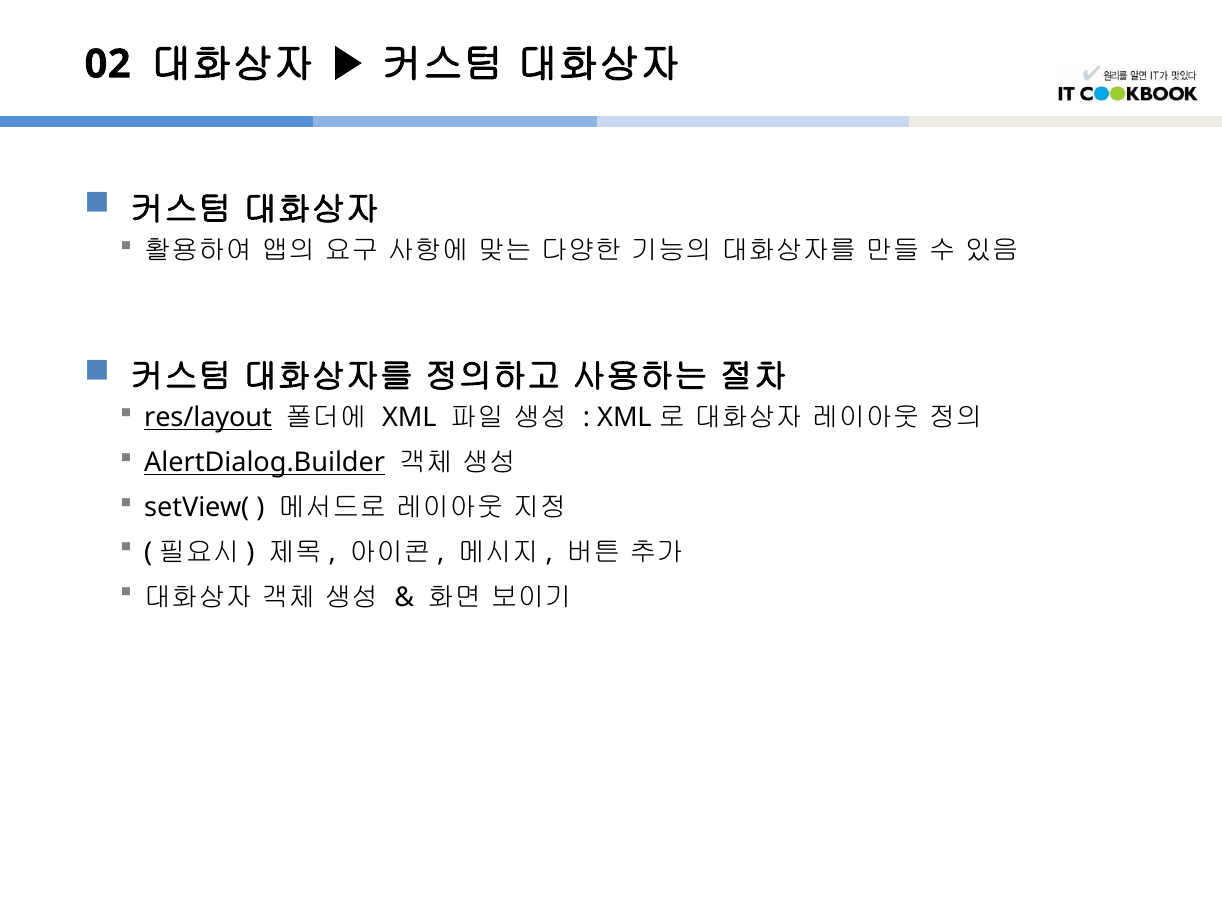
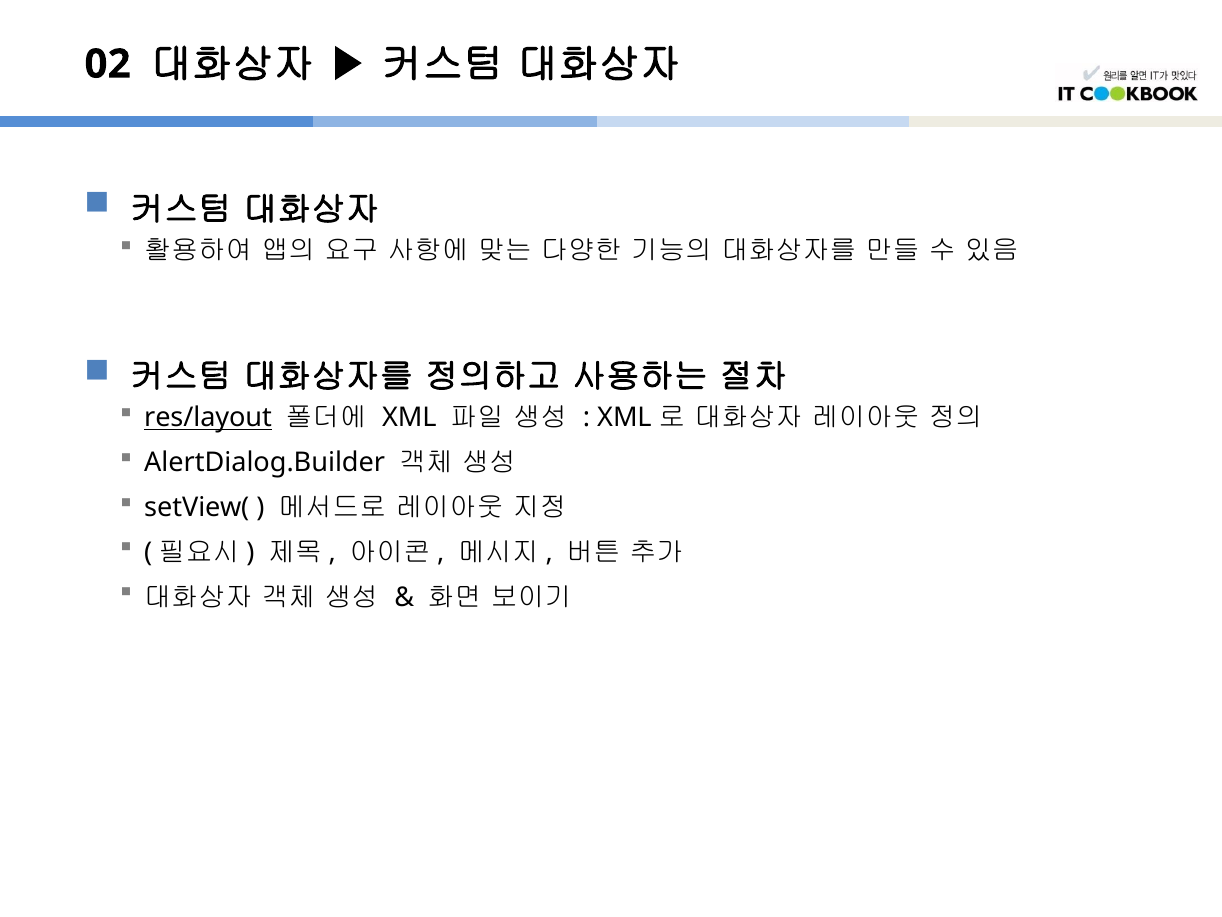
AlertDialog.Builder underline: present -> none (265, 463)
